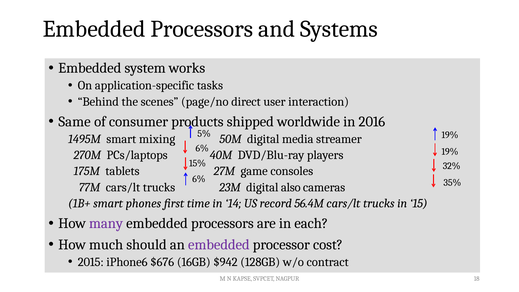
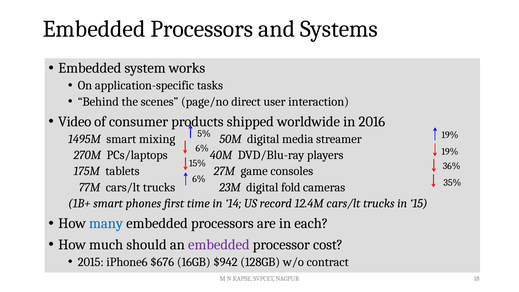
Same: Same -> Video (75, 122)
32%: 32% -> 36% (452, 166)
also: also -> fold (291, 187)
56.4M: 56.4M -> 12.4M (309, 203)
many colour: purple -> blue (106, 223)
